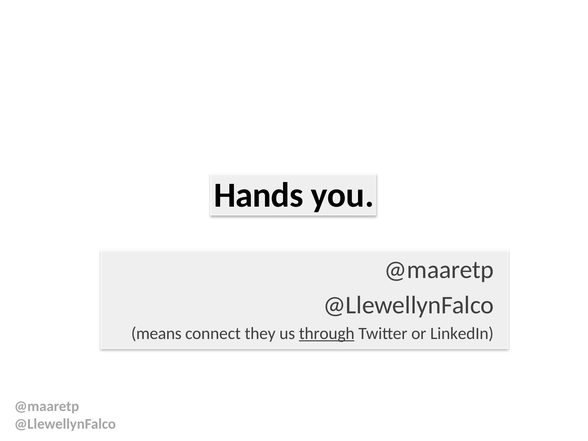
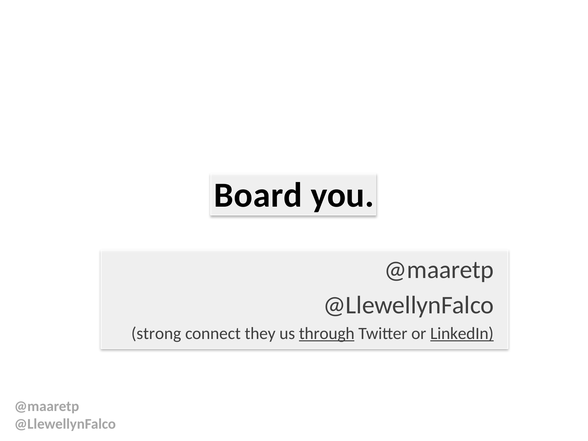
Hands: Hands -> Board (258, 195)
means: means -> strong (156, 333)
LinkedIn underline: none -> present (462, 333)
